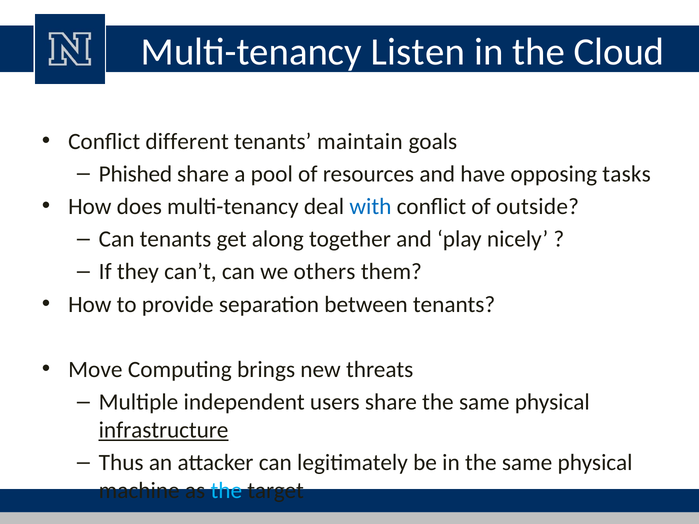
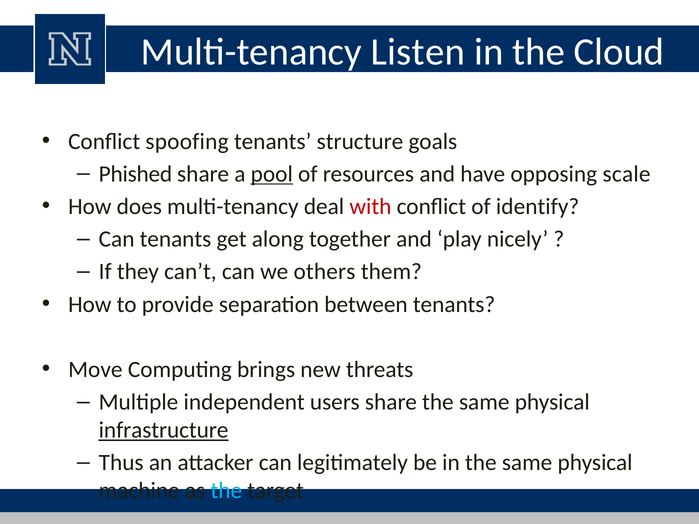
different: different -> spoofing (187, 141)
maintain: maintain -> structure (360, 141)
pool underline: none -> present (272, 174)
tasks: tasks -> scale (627, 174)
with colour: blue -> red (370, 207)
outside: outside -> identify (538, 207)
